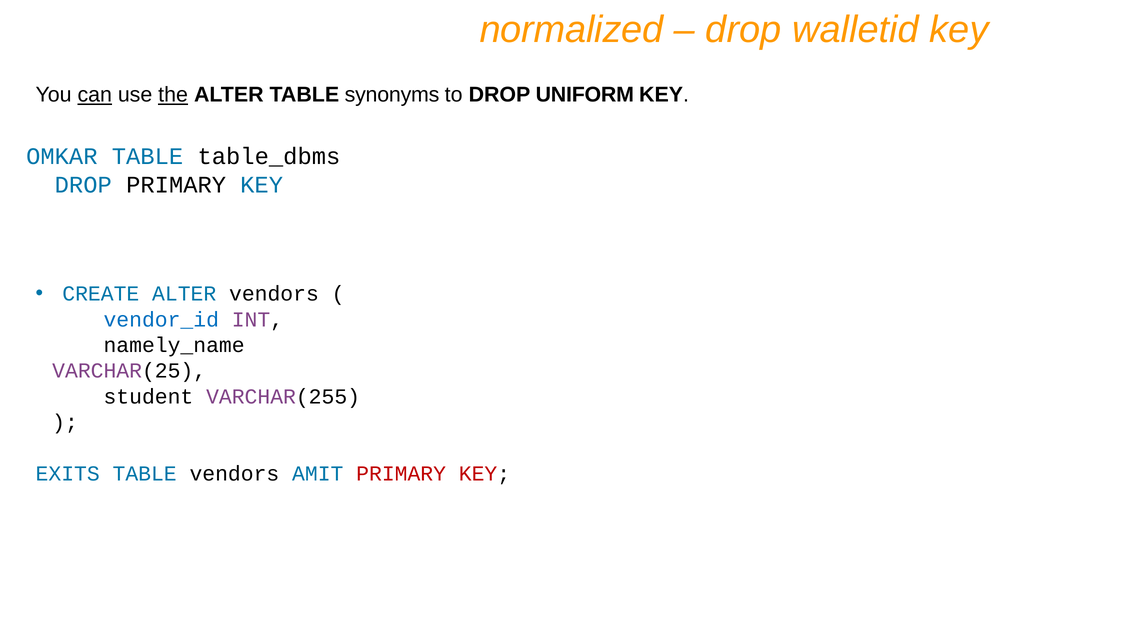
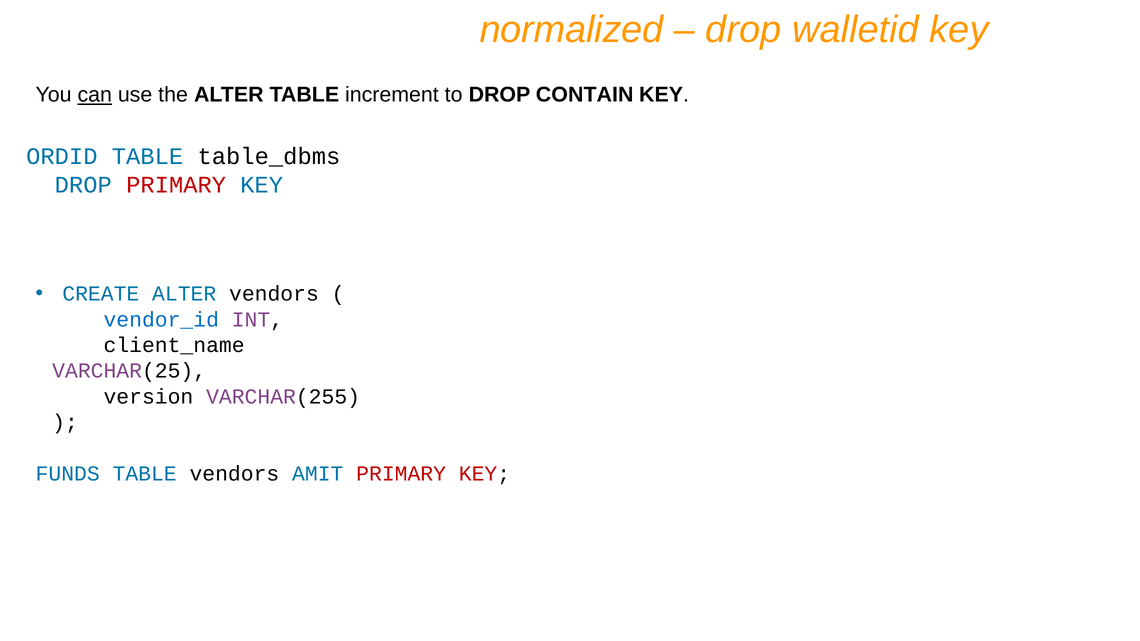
the underline: present -> none (173, 95)
synonyms: synonyms -> increment (392, 95)
UNIFORM: UNIFORM -> CONTAIN (585, 95)
OMKAR: OMKAR -> ORDID (62, 156)
PRIMARY colour: black -> red (176, 185)
namely_name: namely_name -> client_name (174, 345)
student: student -> version (148, 397)
EXITS: EXITS -> FUNDS (68, 474)
